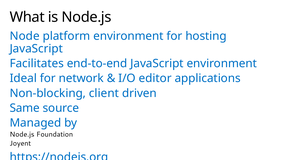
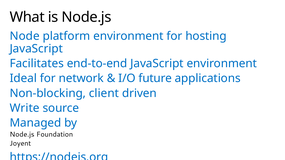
editor: editor -> future (155, 78)
Same: Same -> Write (25, 108)
